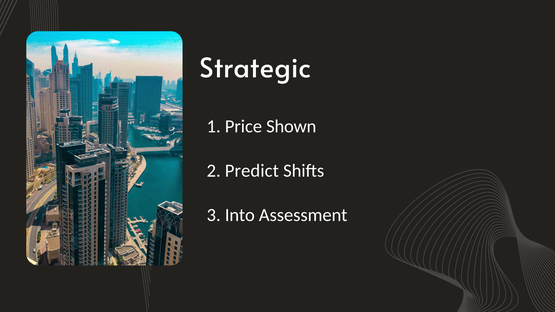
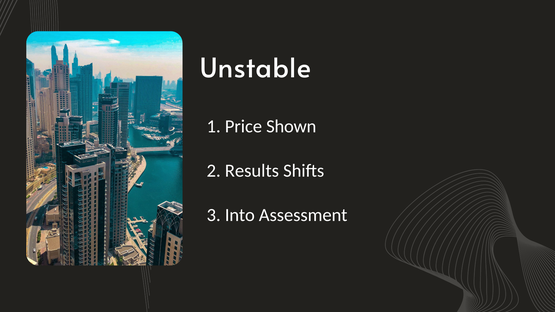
Strategic: Strategic -> Unstable (255, 69)
Predict: Predict -> Results (252, 171)
